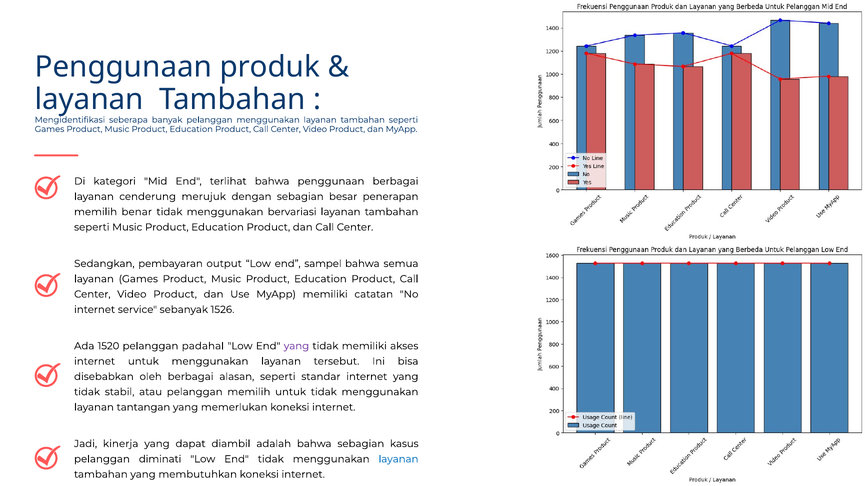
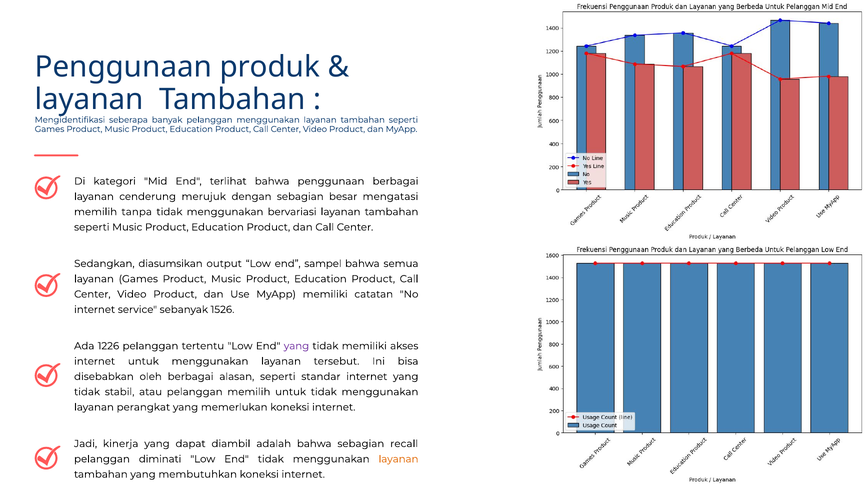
penerapan: penerapan -> mengatasi (390, 197)
benar: benar -> tanpa (137, 212)
pembayaran: pembayaran -> diasumsikan (171, 264)
1520: 1520 -> 1226 (108, 346)
padahal: padahal -> tertentu (203, 346)
tantangan: tantangan -> perangkat (143, 408)
kasus: kasus -> recall (404, 444)
layanan colour: blue -> orange (398, 460)
